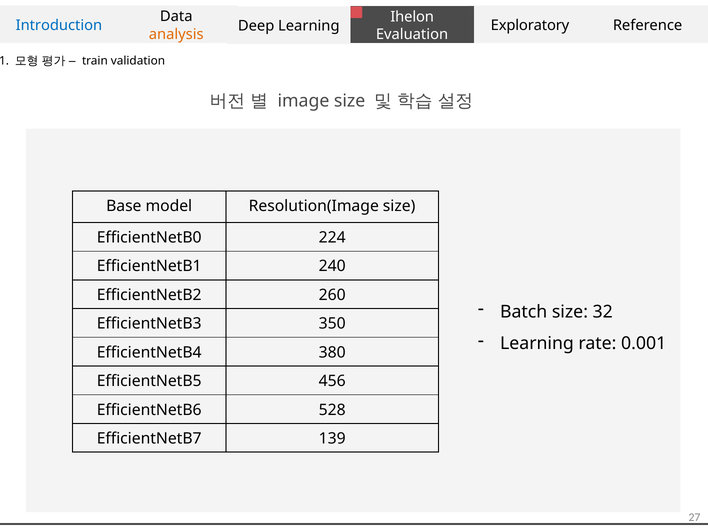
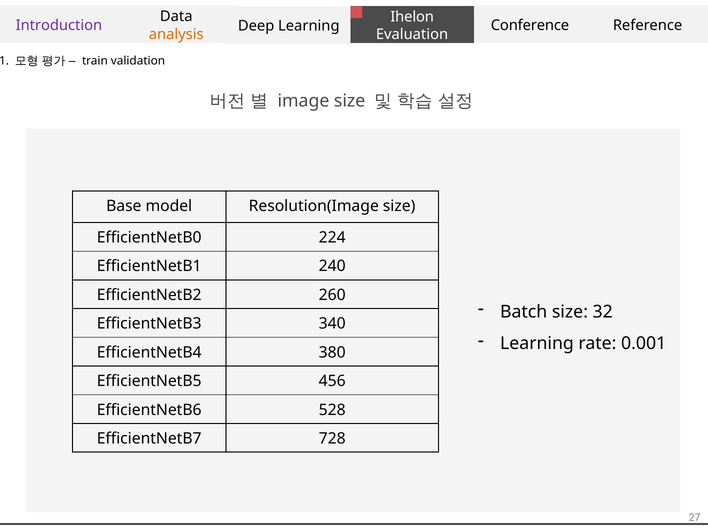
Introduction colour: blue -> purple (59, 25)
Exploratory: Exploratory -> Conference (530, 25)
350: 350 -> 340 (332, 324)
139: 139 -> 728 (332, 439)
